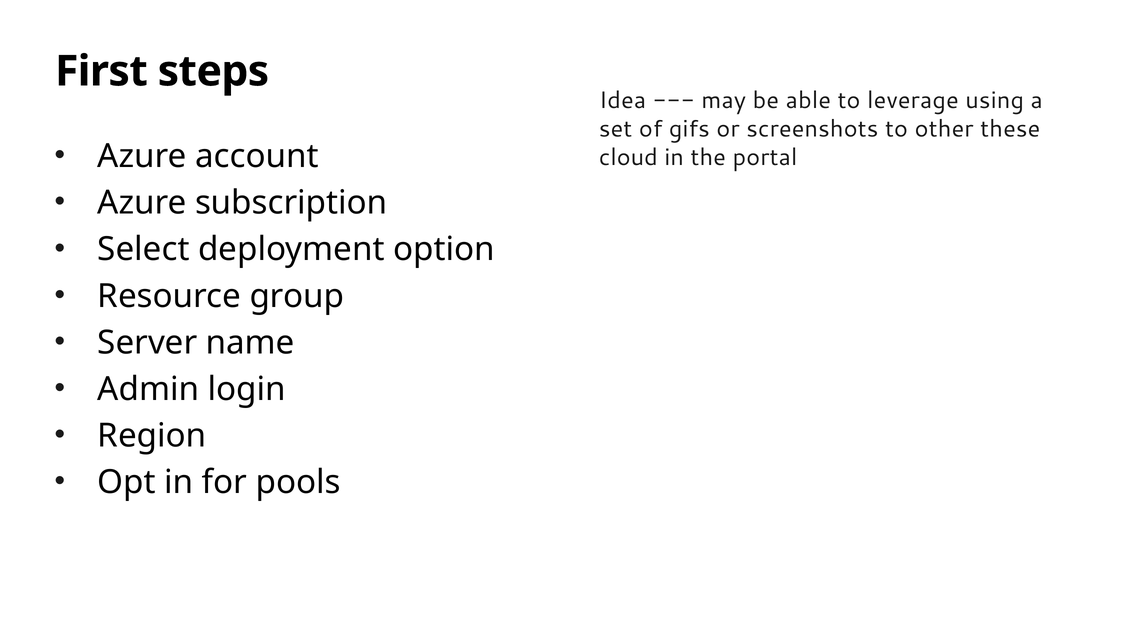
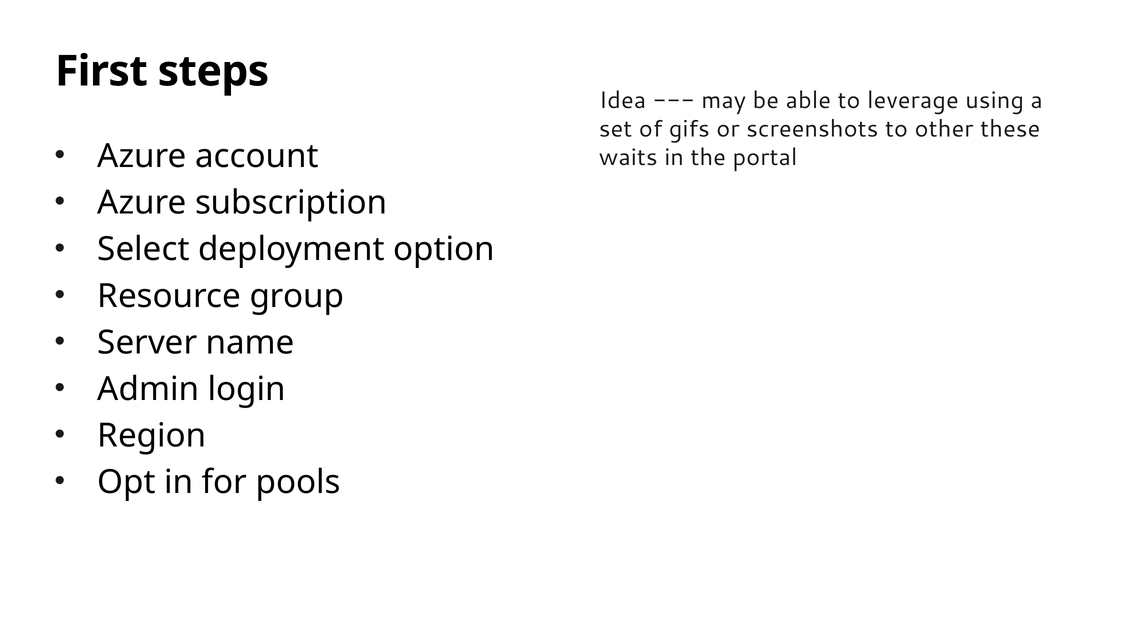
cloud: cloud -> waits (628, 157)
